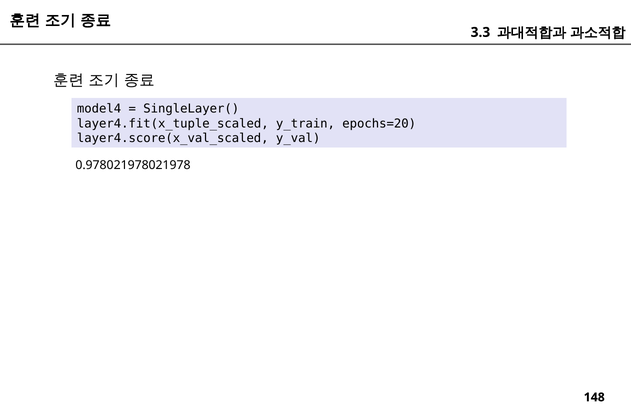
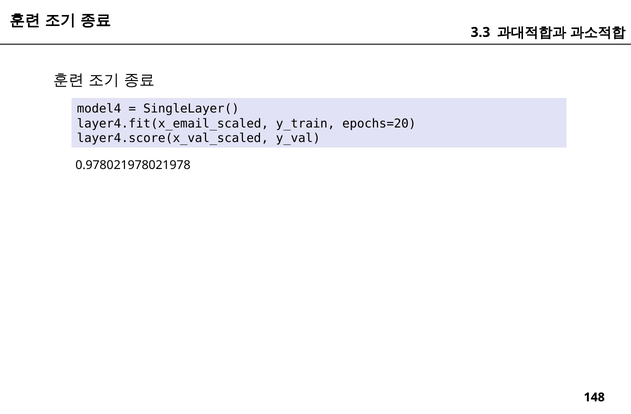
layer4.fit(x_tuple_scaled: layer4.fit(x_tuple_scaled -> layer4.fit(x_email_scaled (173, 124)
